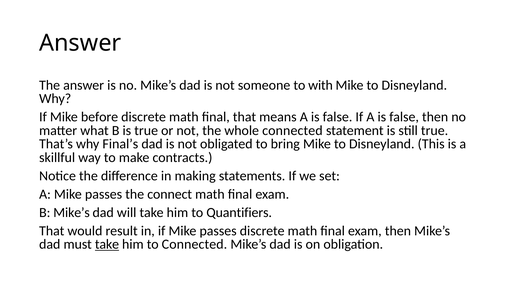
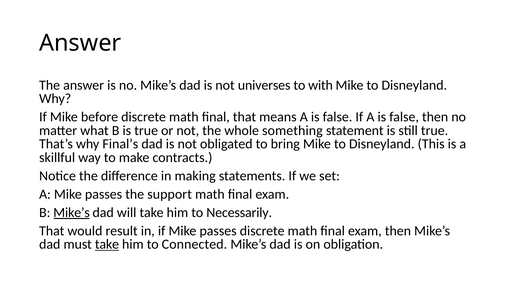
someone: someone -> universes (264, 85)
whole connected: connected -> something (292, 130)
connect: connect -> support (170, 194)
Mike’s underline: none -> present (72, 212)
Quantifiers: Quantifiers -> Necessarily (239, 212)
